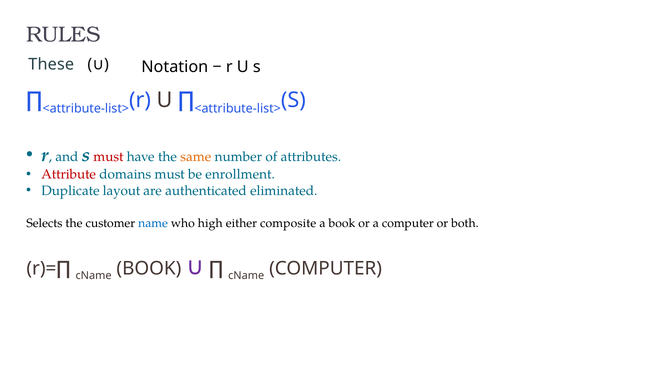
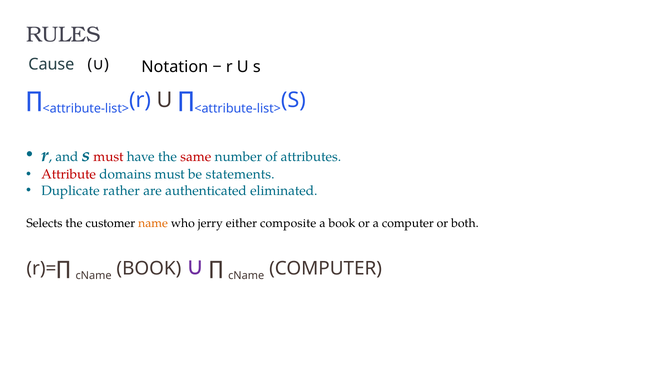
These: These -> Cause (51, 65)
same colour: orange -> red (196, 157)
enrollment: enrollment -> statements (240, 174)
layout: layout -> rather (121, 191)
name colour: blue -> orange (153, 223)
high: high -> jerry (210, 223)
